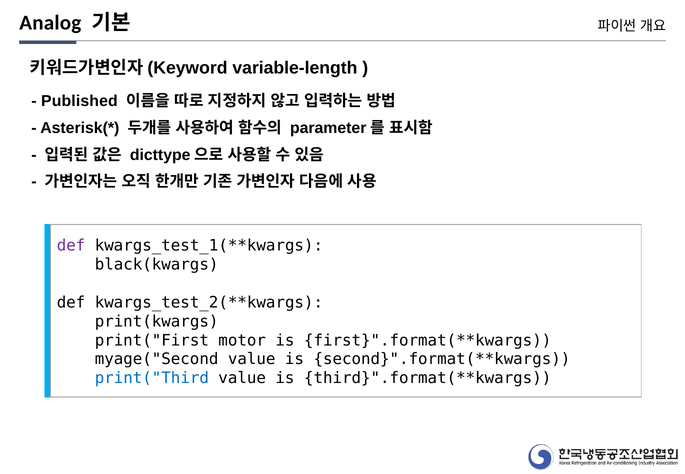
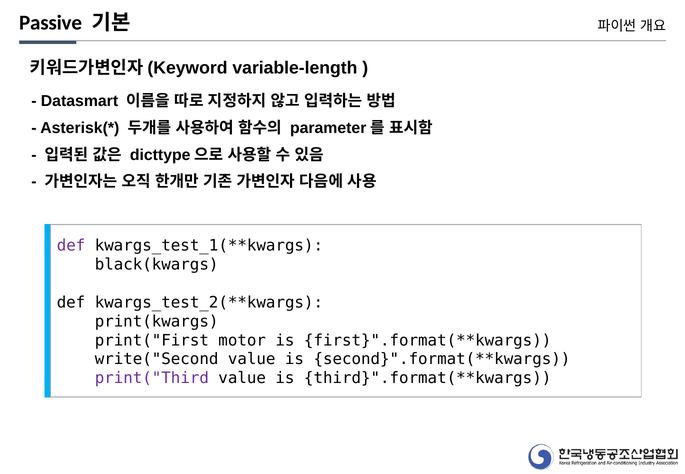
Analog: Analog -> Passive (51, 23)
Published: Published -> Datasmart (79, 101)
myage("Second: myage("Second -> write("Second (157, 359)
print("Third colour: blue -> purple (152, 378)
